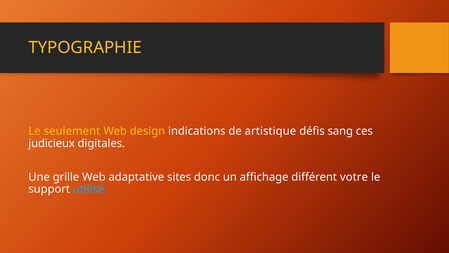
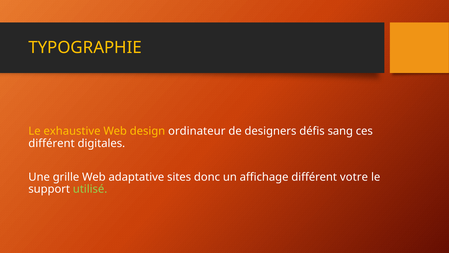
seulement: seulement -> exhaustive (72, 131)
indications: indications -> ordinateur (197, 131)
artistique: artistique -> designers (270, 131)
judicieux: judicieux -> différent (52, 143)
utilisé colour: light blue -> light green (90, 189)
